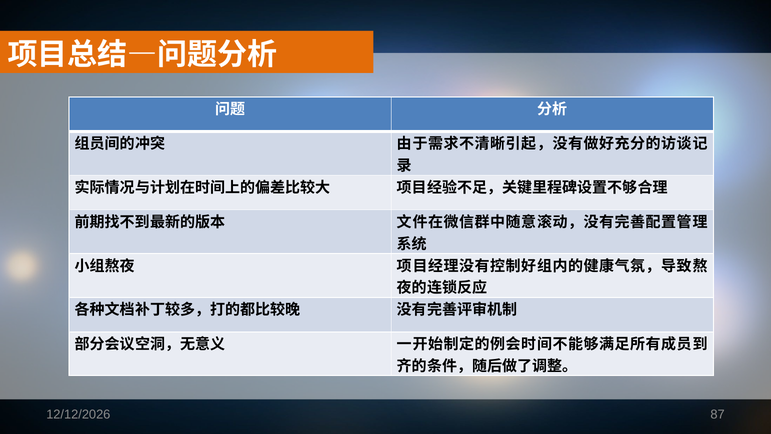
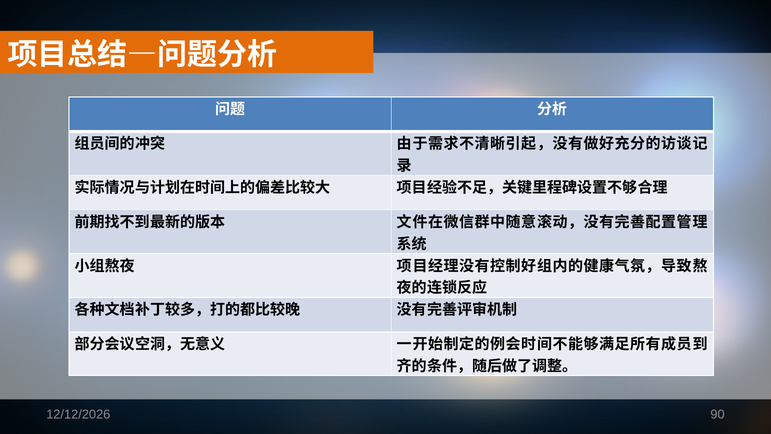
87: 87 -> 90 (718, 414)
